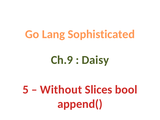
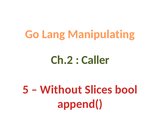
Sophisticated: Sophisticated -> Manipulating (101, 34)
Ch.9: Ch.9 -> Ch.2 (62, 60)
Daisy: Daisy -> Caller (95, 60)
